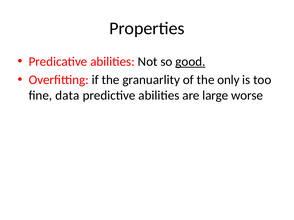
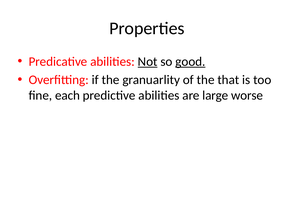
Not underline: none -> present (148, 62)
only: only -> that (228, 80)
data: data -> each (68, 96)
